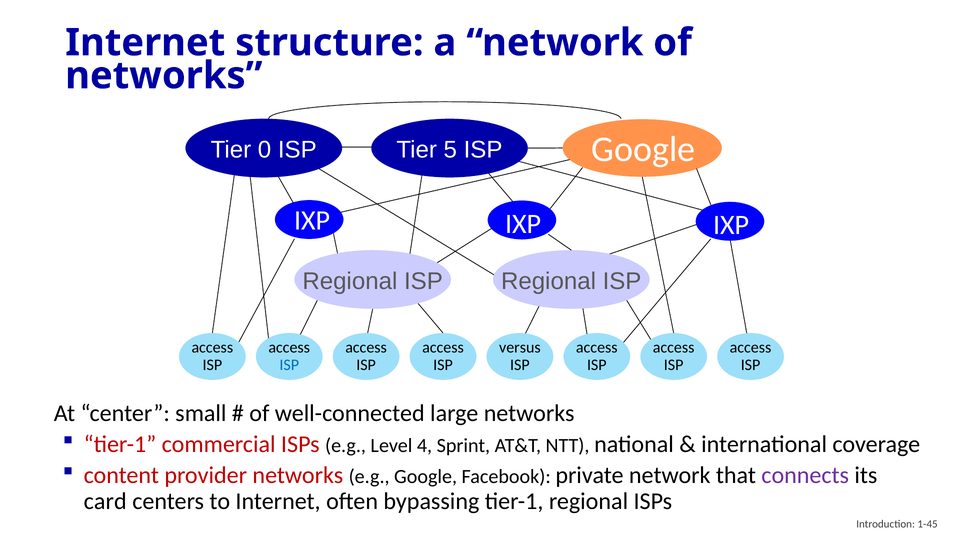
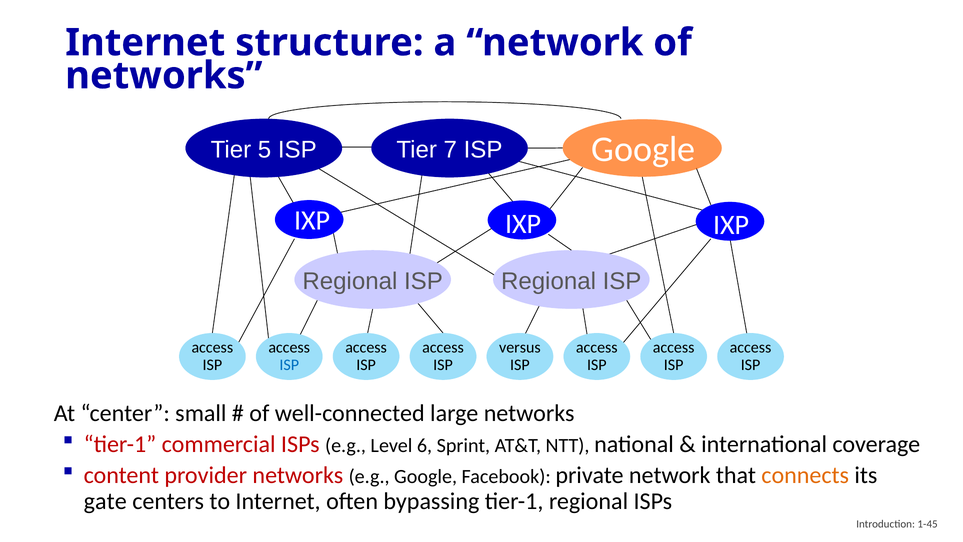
0: 0 -> 5 (265, 150)
5: 5 -> 7 (450, 150)
4: 4 -> 6 (425, 445)
connects colour: purple -> orange (805, 475)
card: card -> gate (105, 501)
